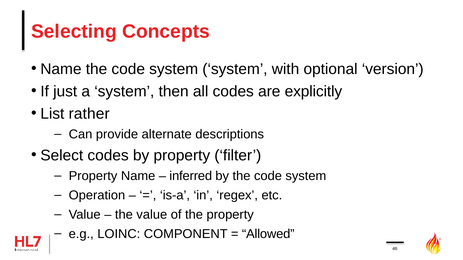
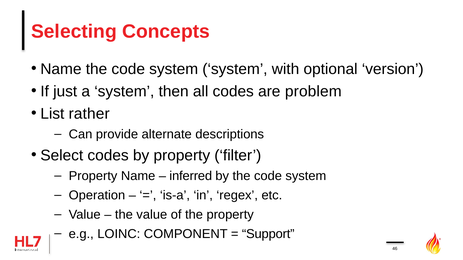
explicitly: explicitly -> problem (313, 92)
Allowed: Allowed -> Support (268, 234)
